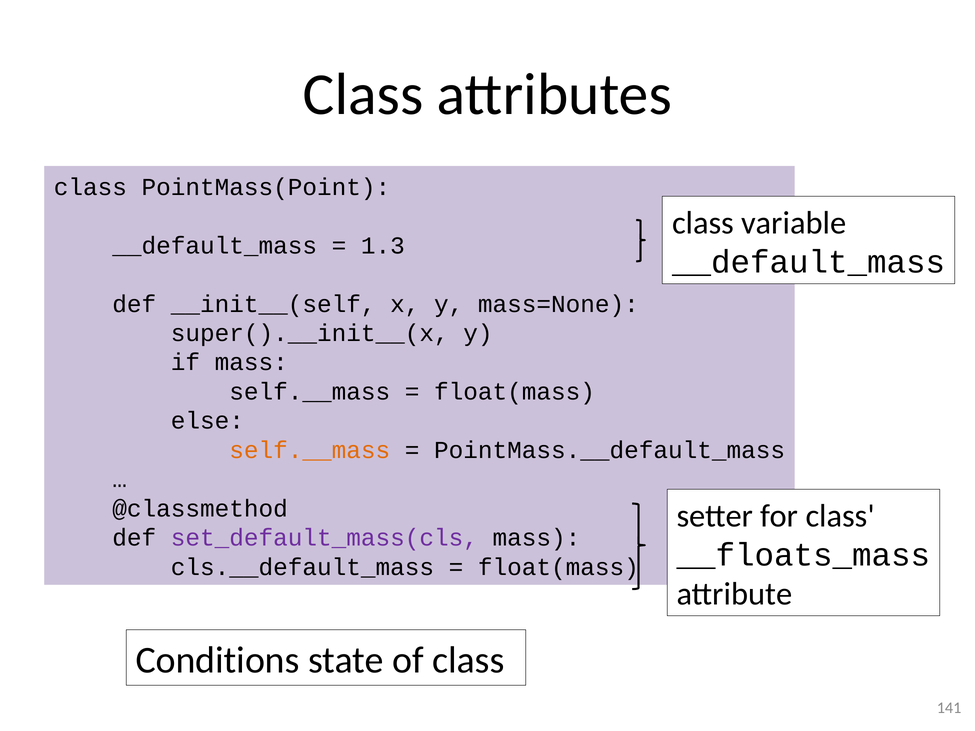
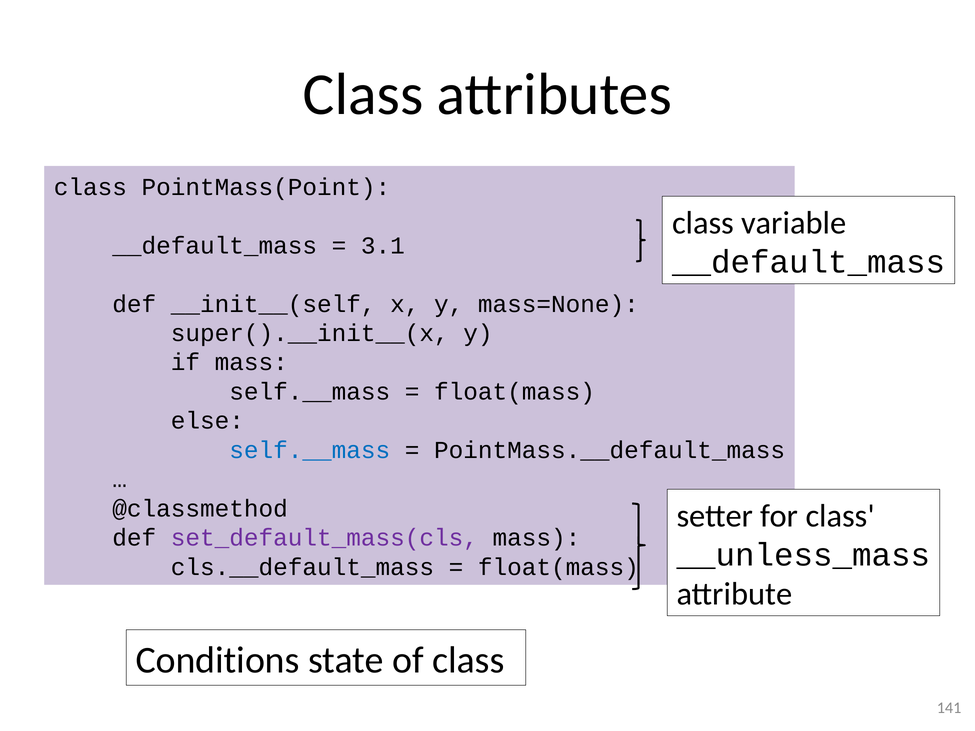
1.3: 1.3 -> 3.1 (383, 246)
self.__mass colour: orange -> blue (310, 450)
__floats_mass: __floats_mass -> __unless_mass (804, 555)
